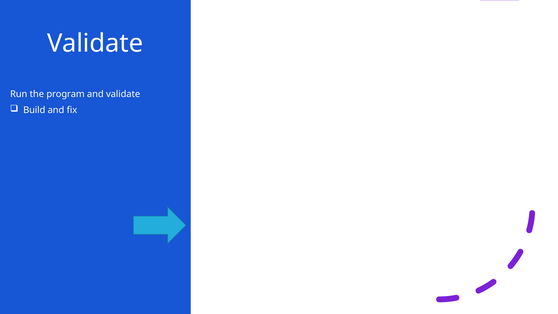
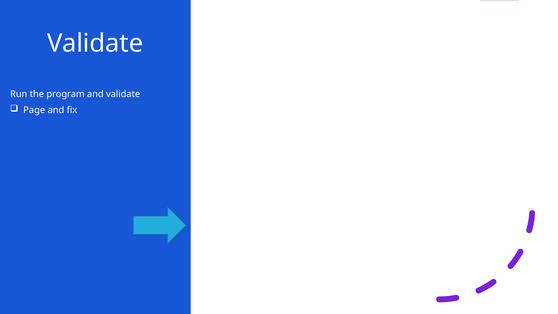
Build: Build -> Page (34, 110)
